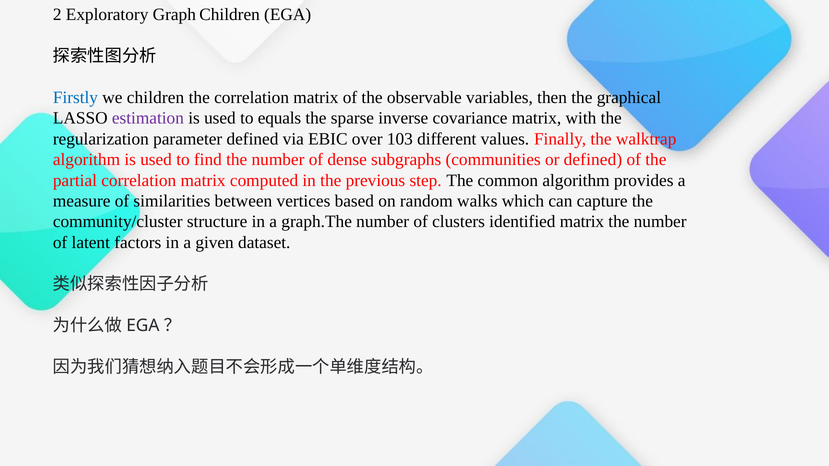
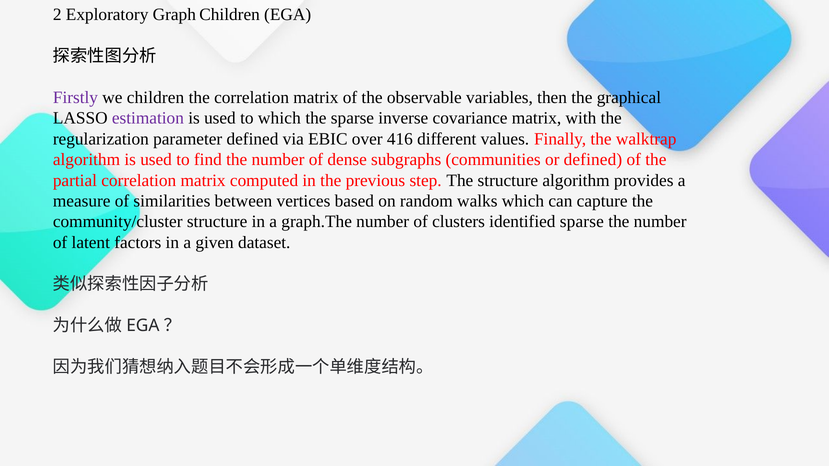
Firstly colour: blue -> purple (75, 98)
to equals: equals -> which (279, 118)
103: 103 -> 416 (400, 139)
The common: common -> structure (508, 180)
identified matrix: matrix -> sparse (582, 222)
